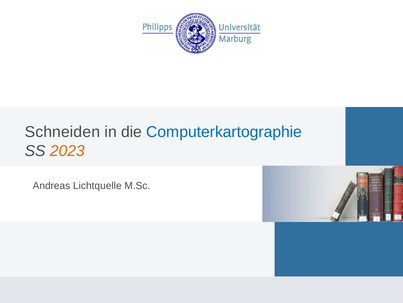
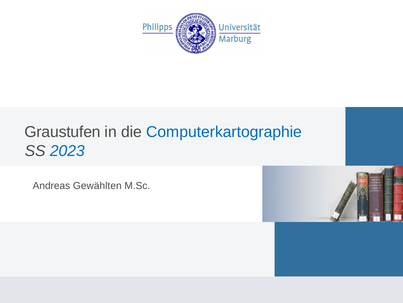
Schneiden: Schneiden -> Graustufen (63, 132)
2023 colour: orange -> blue (67, 150)
Lichtquelle: Lichtquelle -> Gewählten (97, 185)
